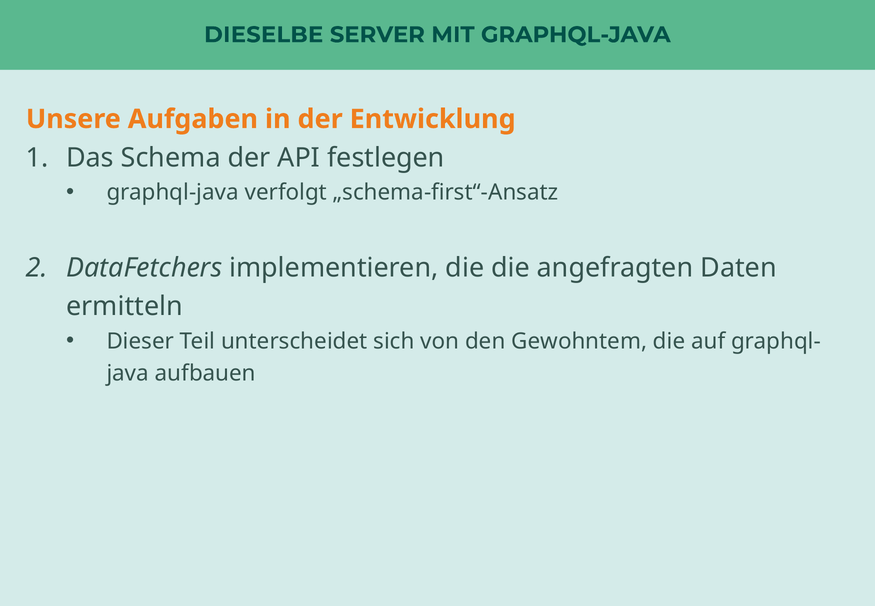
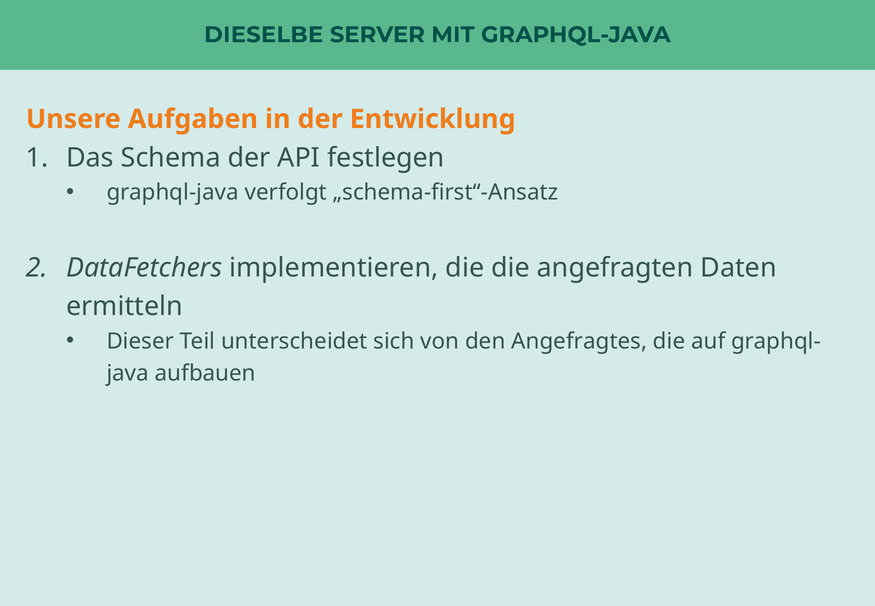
Gewohntem: Gewohntem -> Angefragtes (579, 341)
